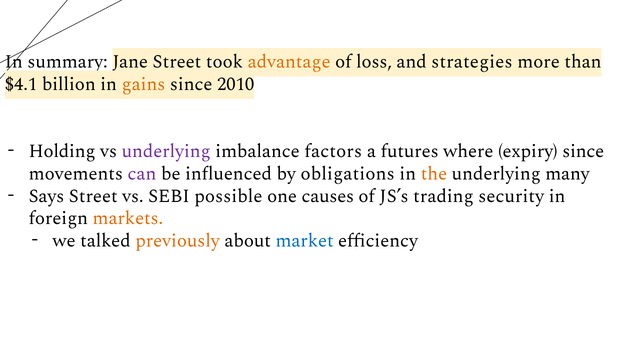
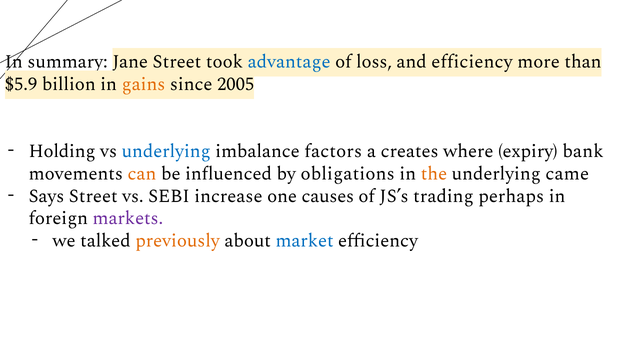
advantage colour: orange -> blue (289, 62)
and strategies: strategies -> efficiency (472, 62)
$4.1: $4.1 -> $5.9 (21, 84)
2010: 2010 -> 2005 (236, 84)
underlying colour: purple -> blue (166, 151)
futures: futures -> creates (410, 151)
expiry since: since -> bank (583, 151)
can colour: purple -> orange (142, 174)
many: many -> came (567, 174)
possible: possible -> increase (228, 196)
security: security -> perhaps (511, 196)
markets colour: orange -> purple (128, 218)
